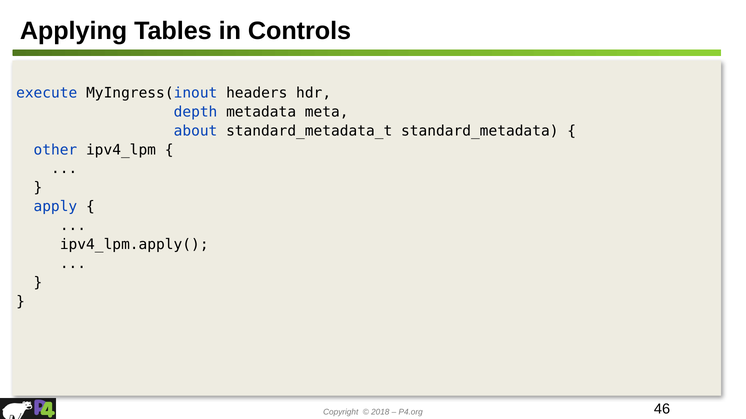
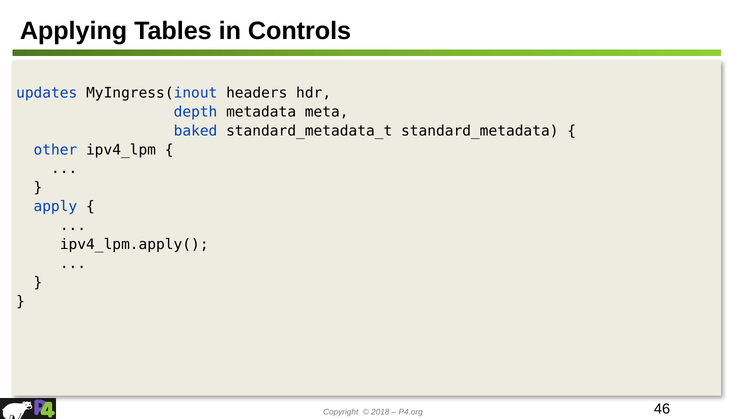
execute: execute -> updates (47, 93)
about: about -> baked (196, 131)
